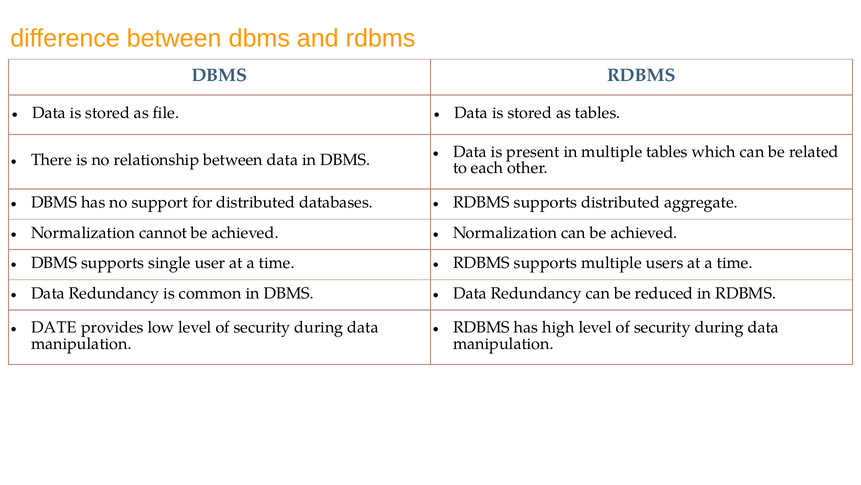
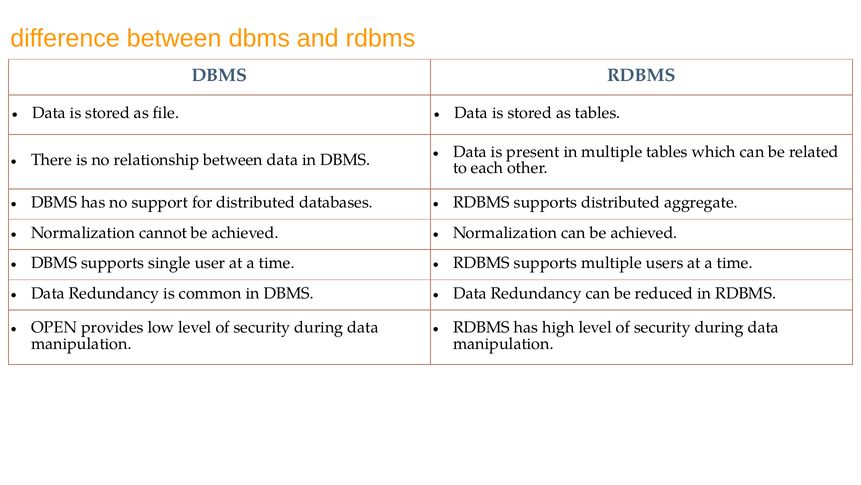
DATE: DATE -> OPEN (54, 327)
